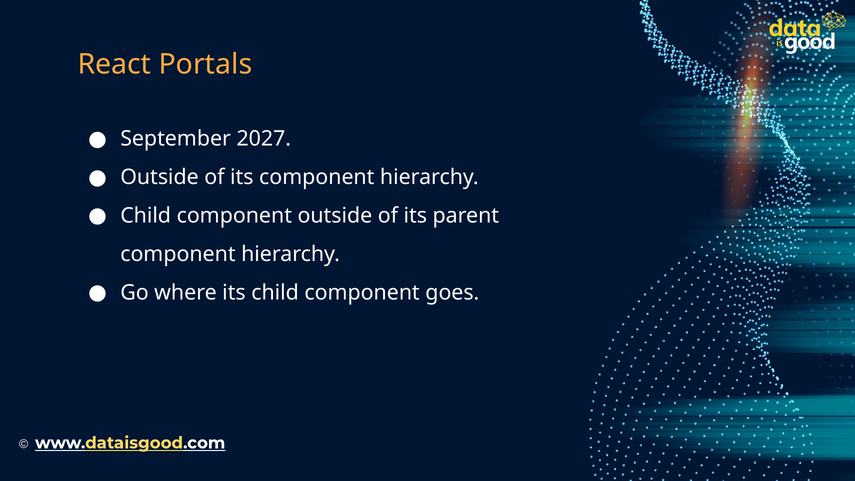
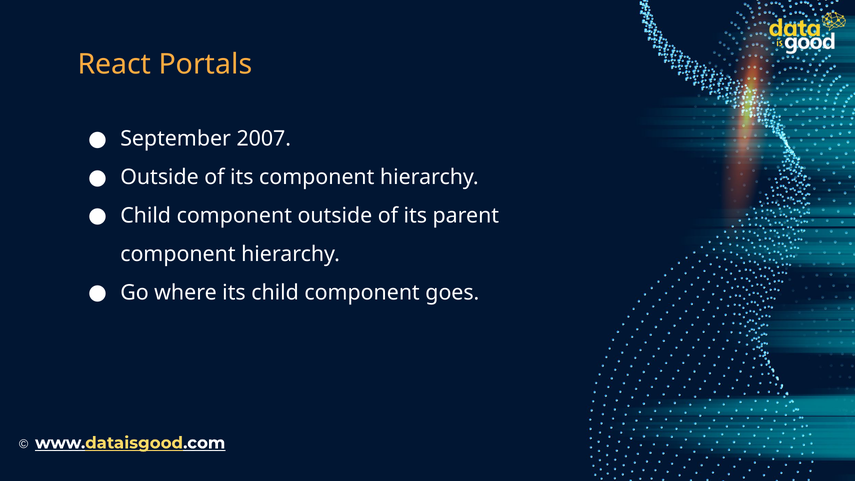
2027: 2027 -> 2007 (264, 139)
